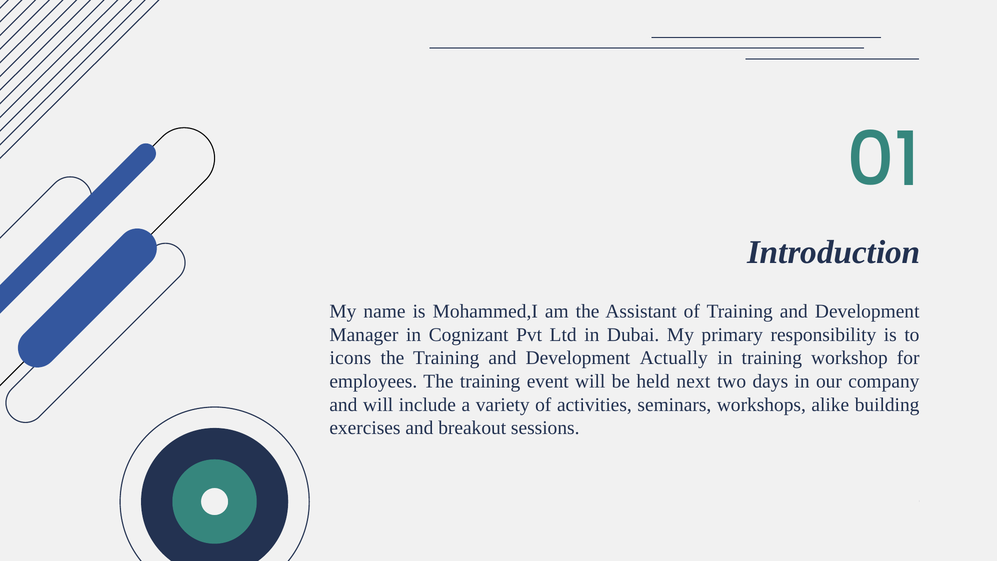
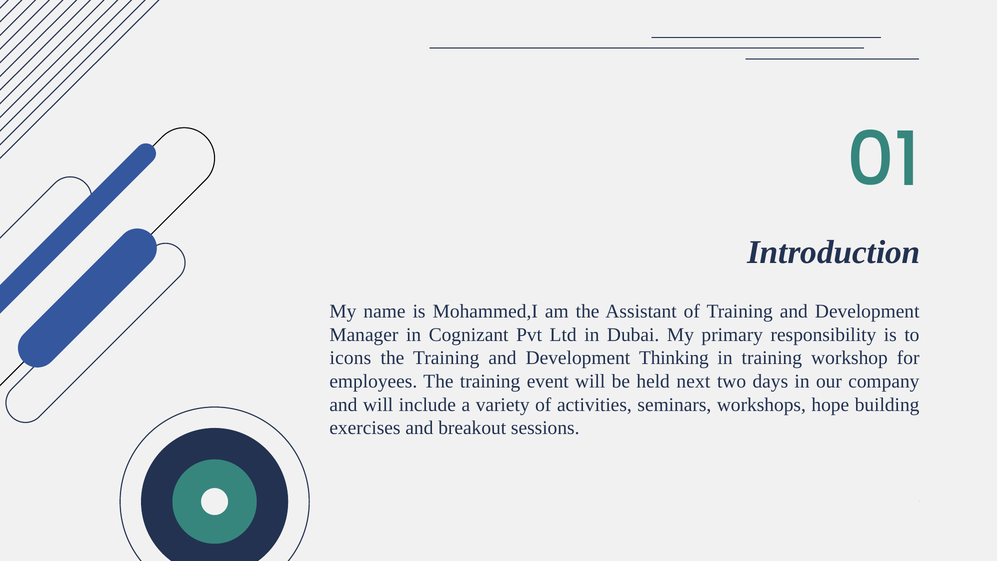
Actually: Actually -> Thinking (674, 358)
alike: alike -> hope (830, 405)
